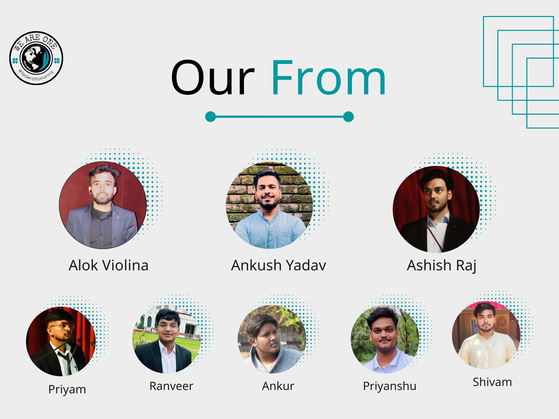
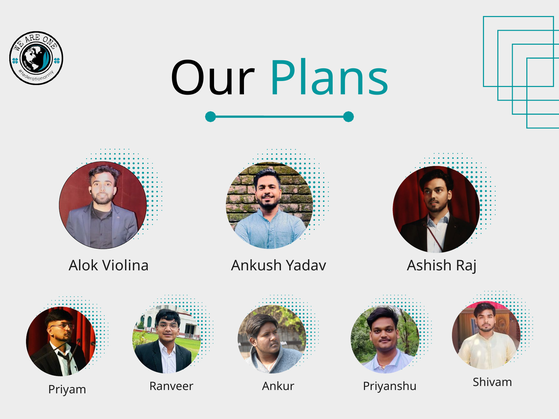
From: From -> Plans (329, 79)
